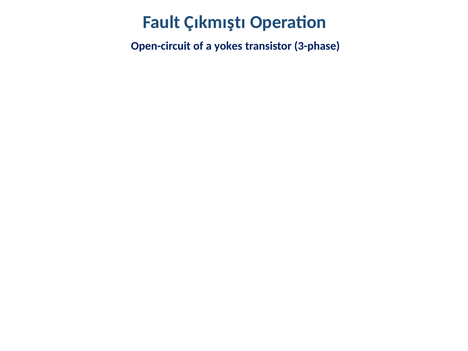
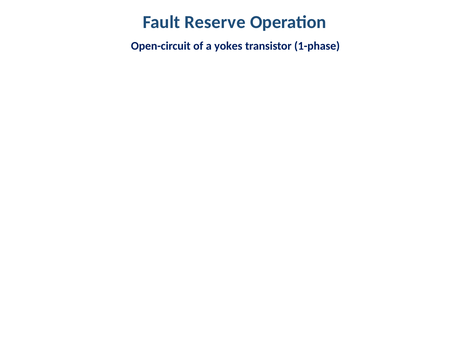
Çıkmıştı: Çıkmıştı -> Reserve (215, 22)
3-phase: 3-phase -> 1-phase (317, 46)
